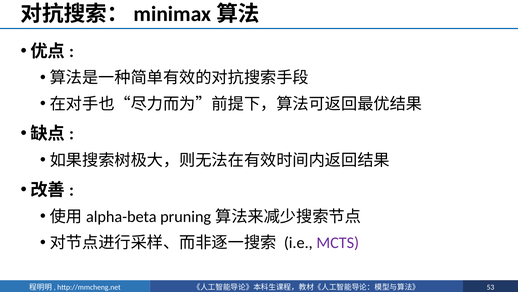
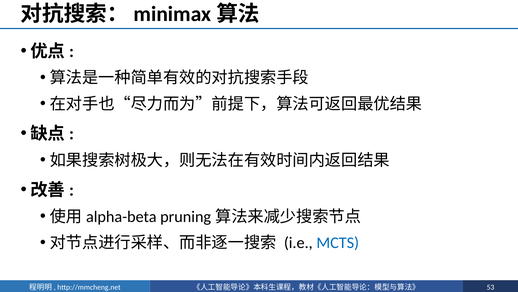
MCTS colour: purple -> blue (338, 242)
